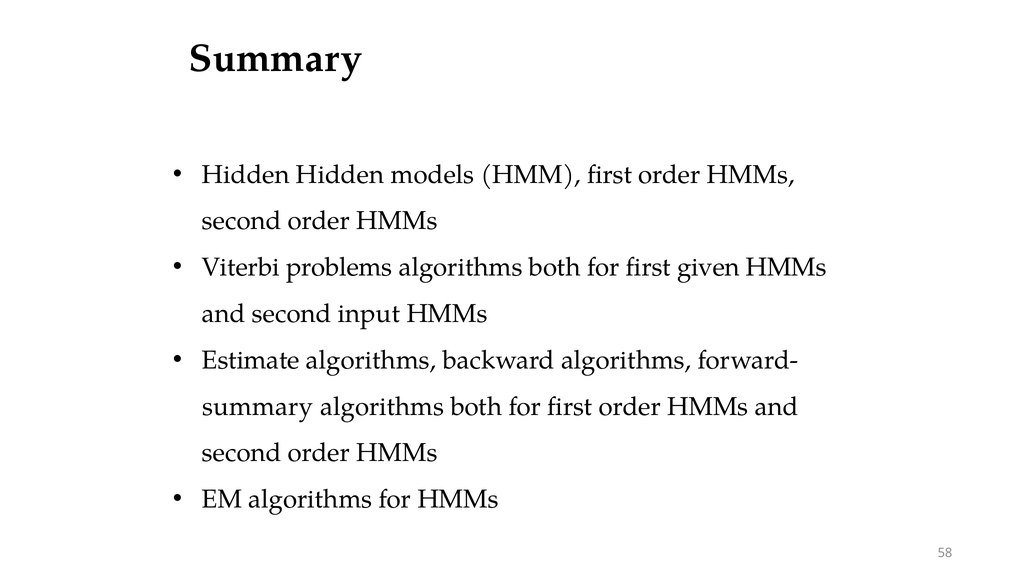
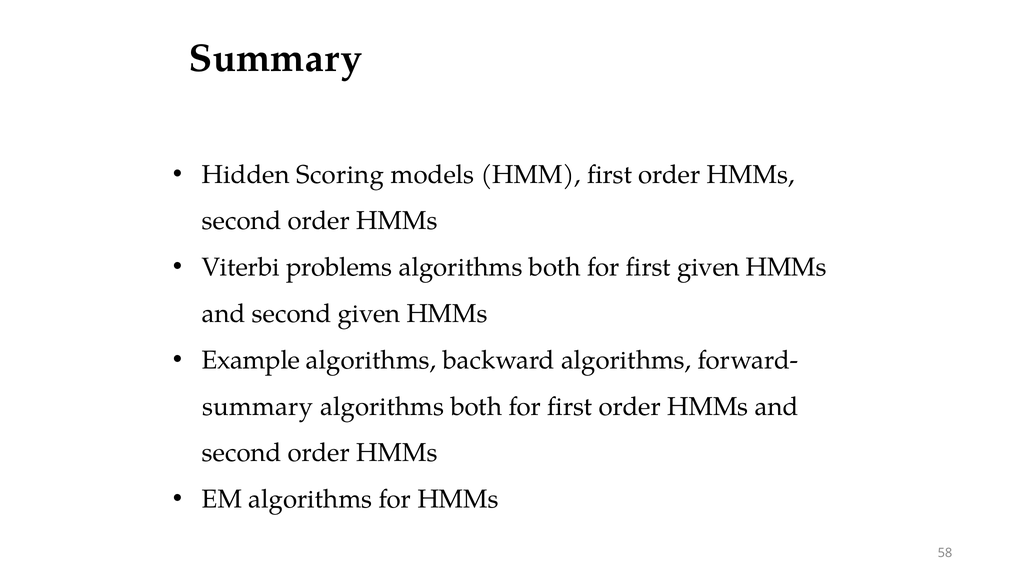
Hidden Hidden: Hidden -> Scoring (340, 175)
second input: input -> given (369, 314)
Estimate: Estimate -> Example (251, 360)
